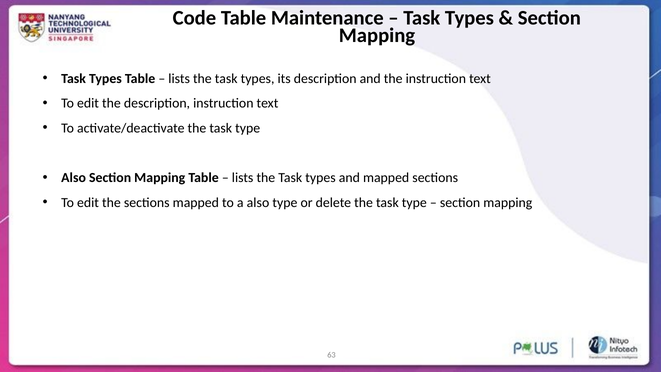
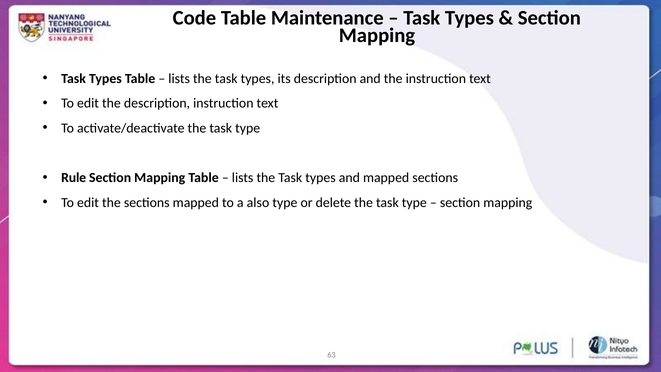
Also: Also -> Rule (74, 178)
